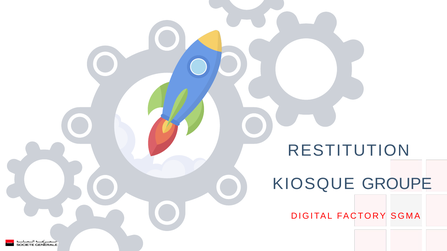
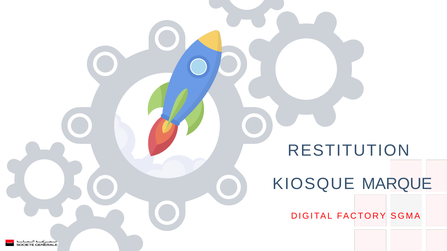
GROUPE: GROUPE -> MARQUE (397, 184)
